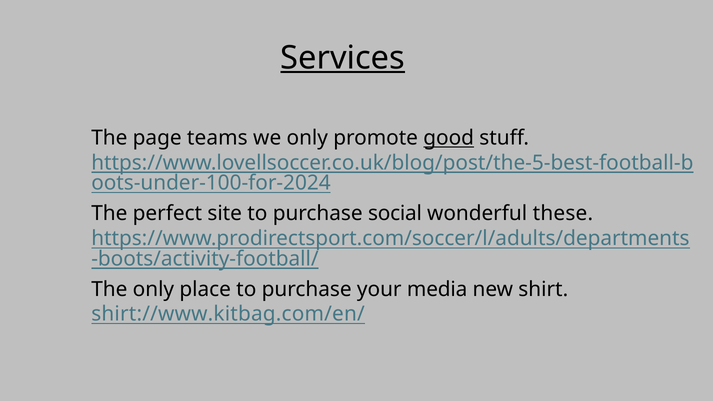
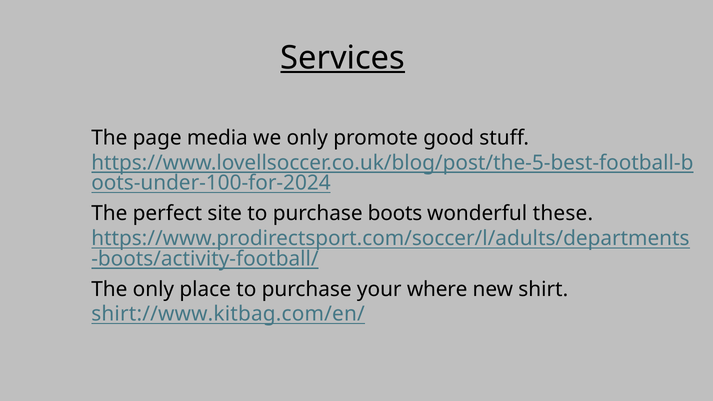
teams: teams -> media (217, 138)
good underline: present -> none (449, 138)
social: social -> boots (395, 214)
media: media -> where (437, 289)
